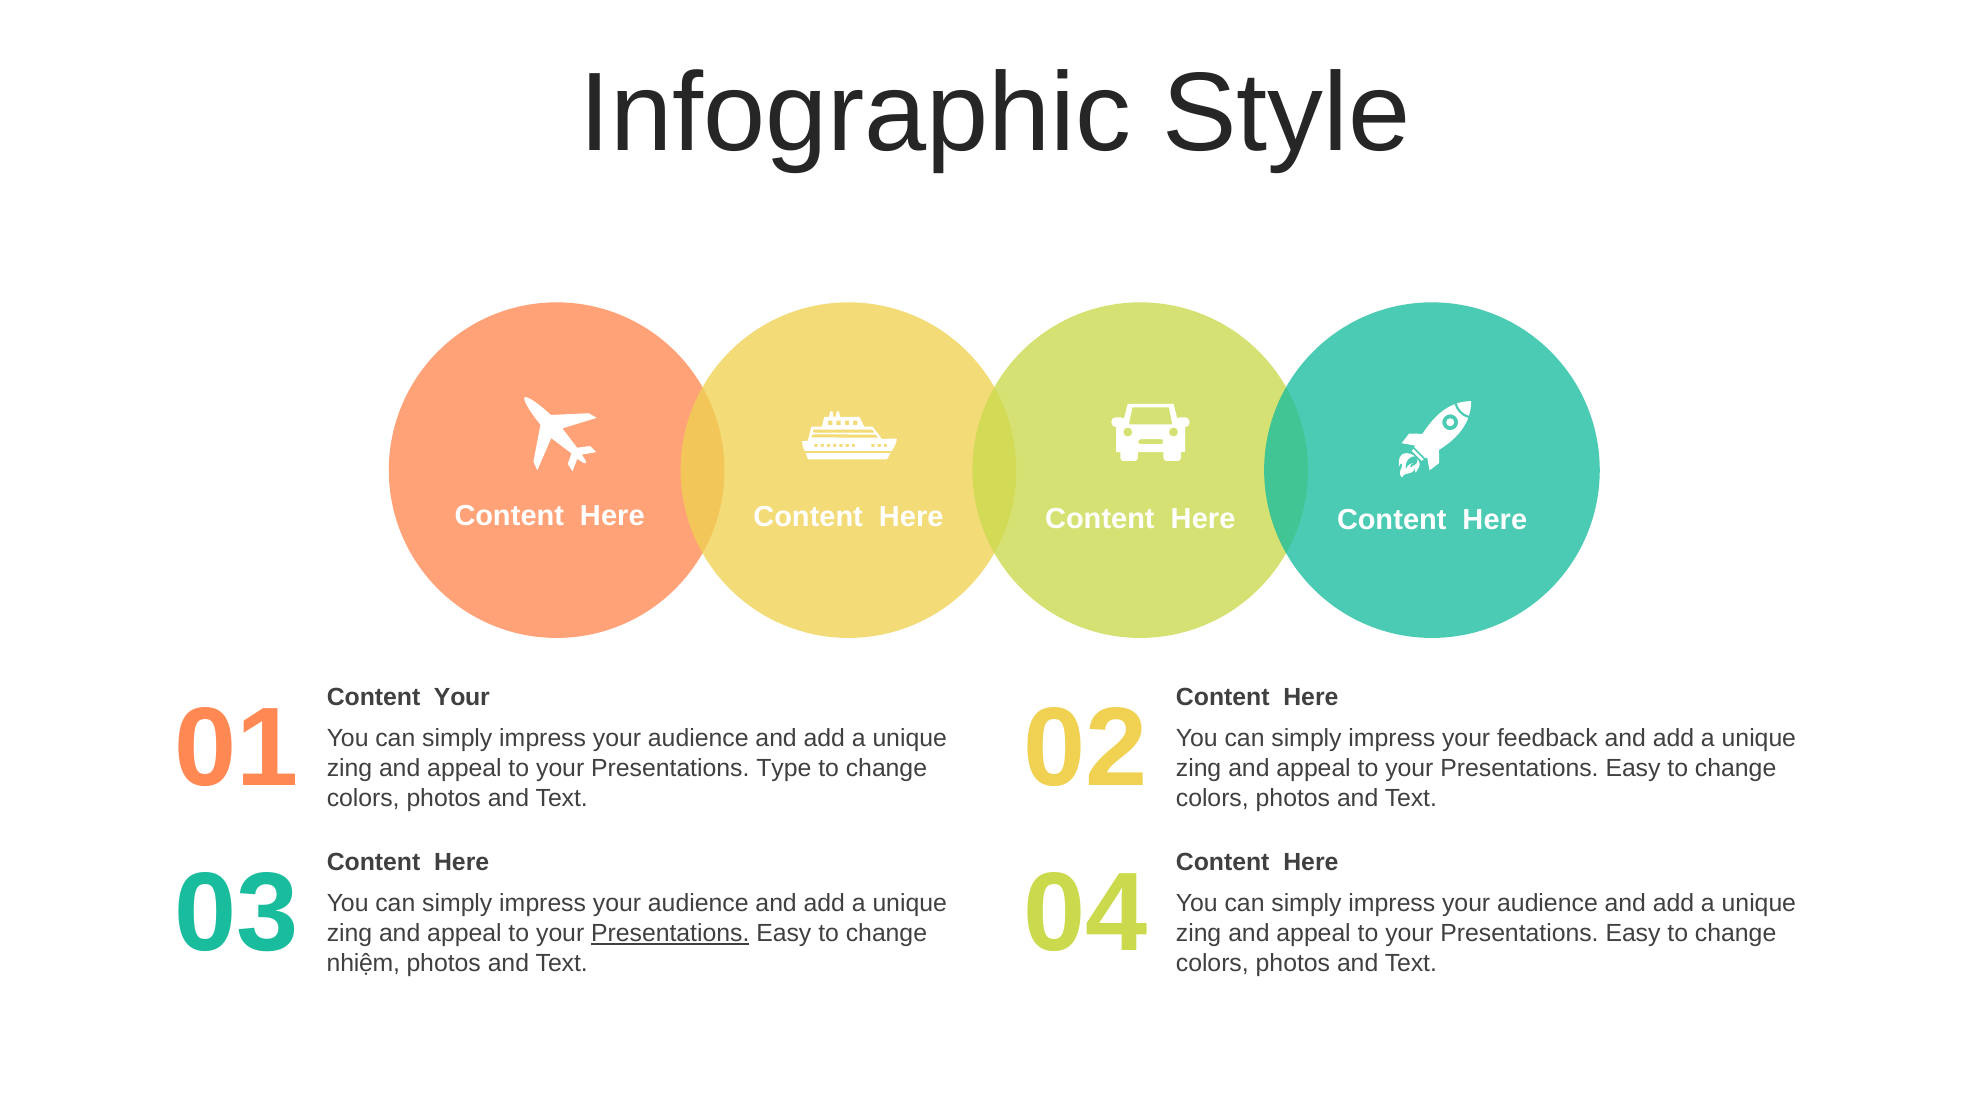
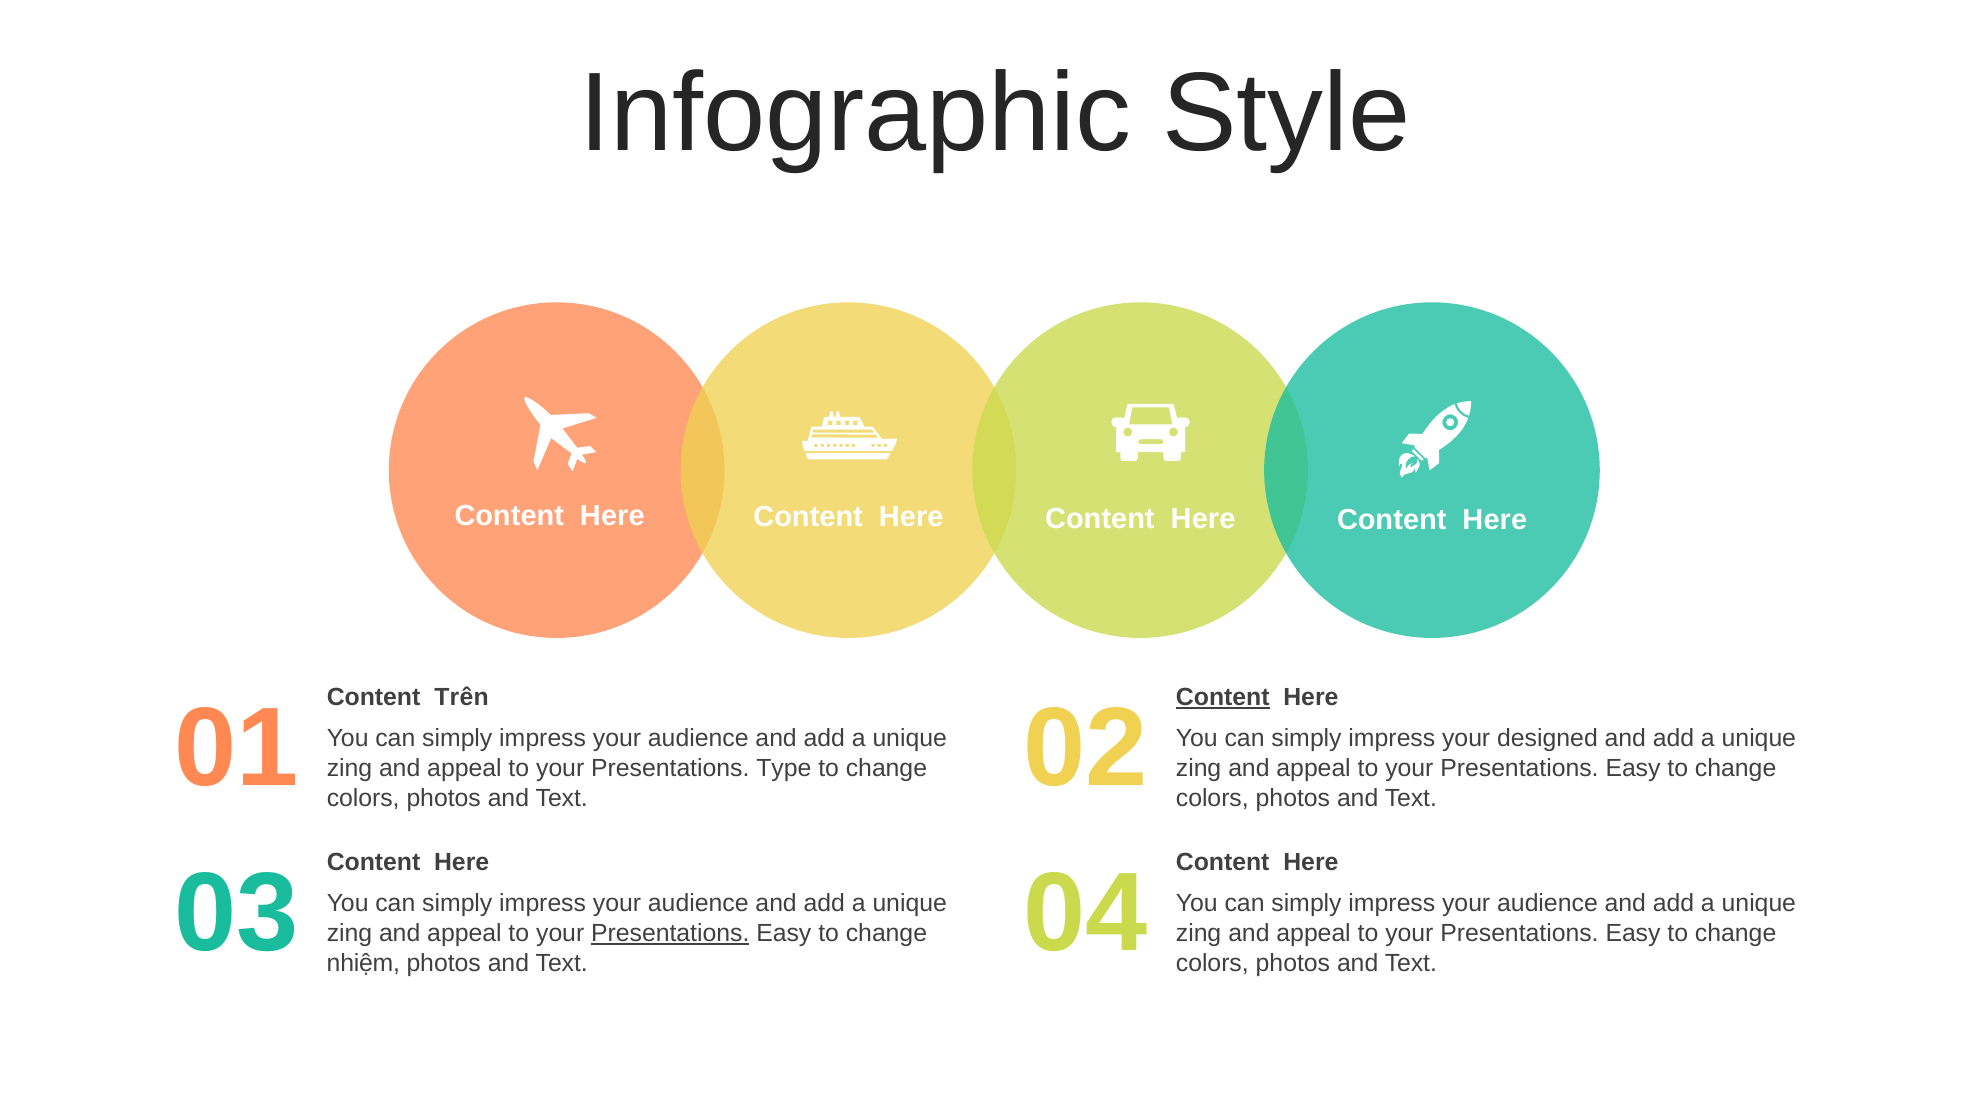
Content Your: Your -> Trên (462, 698)
Content underline: none -> present (1223, 698)
feedback: feedback -> designed (1547, 739)
